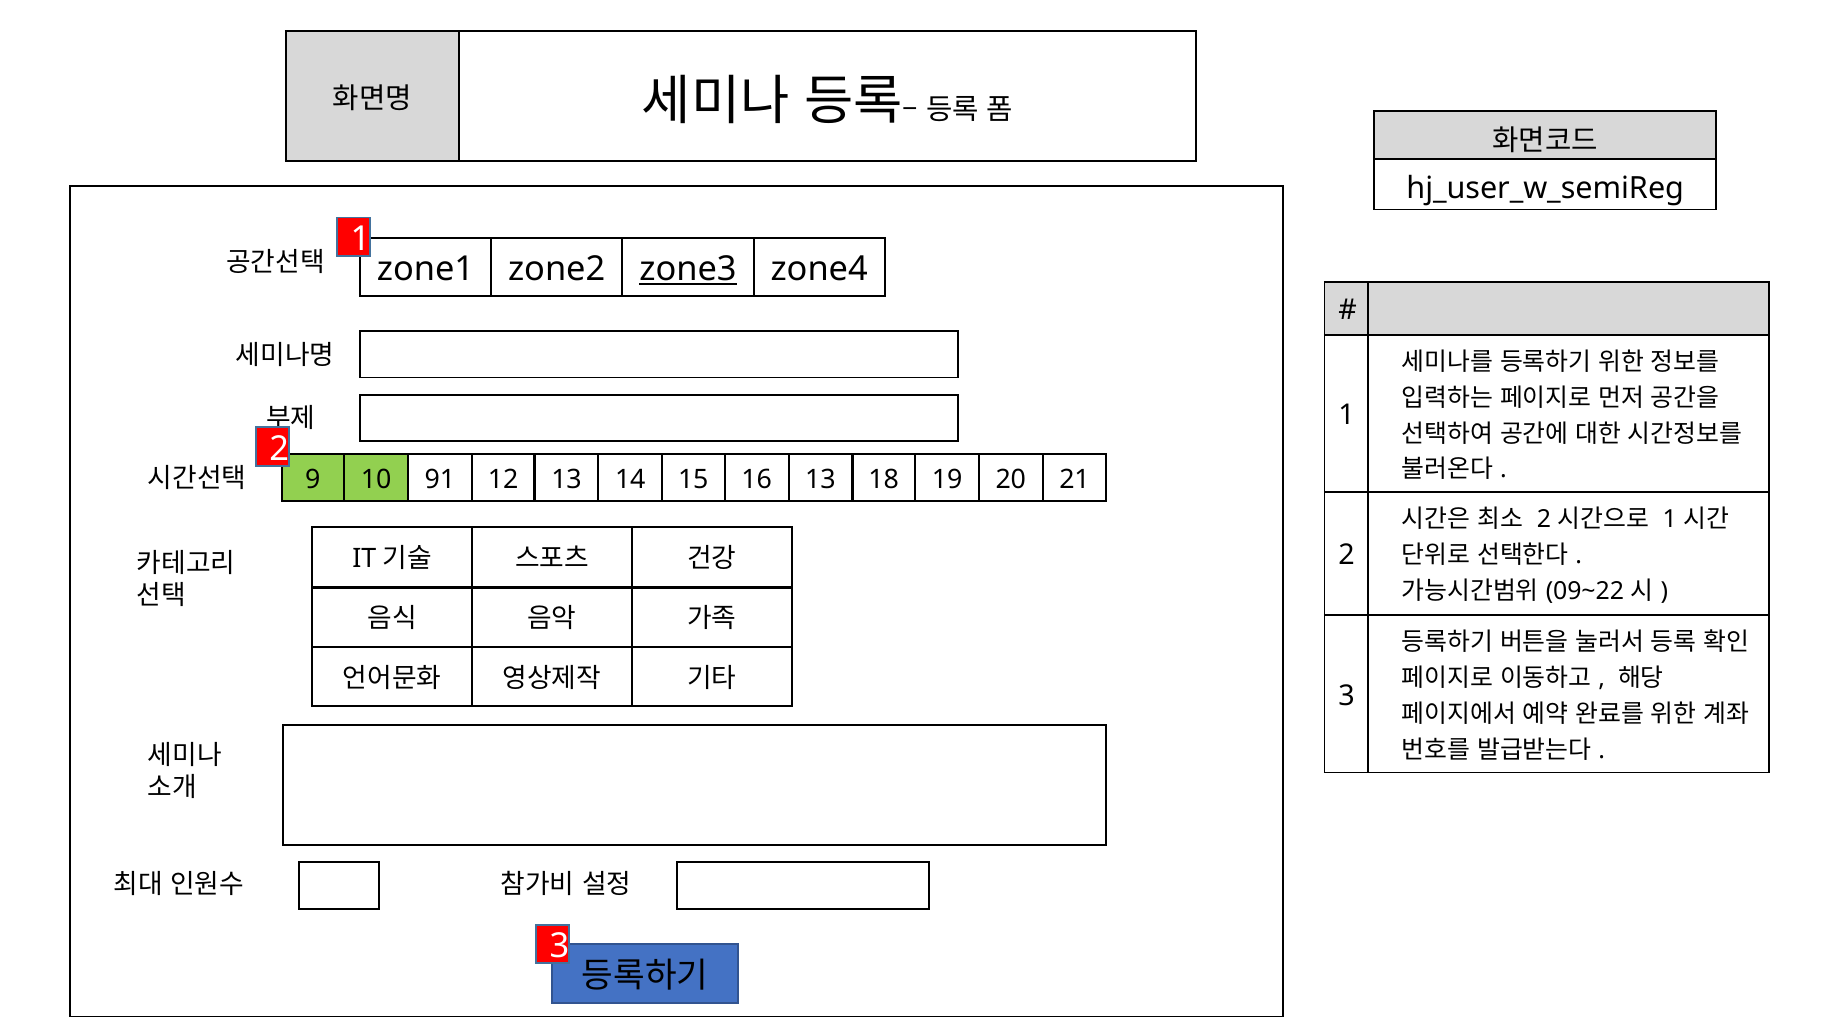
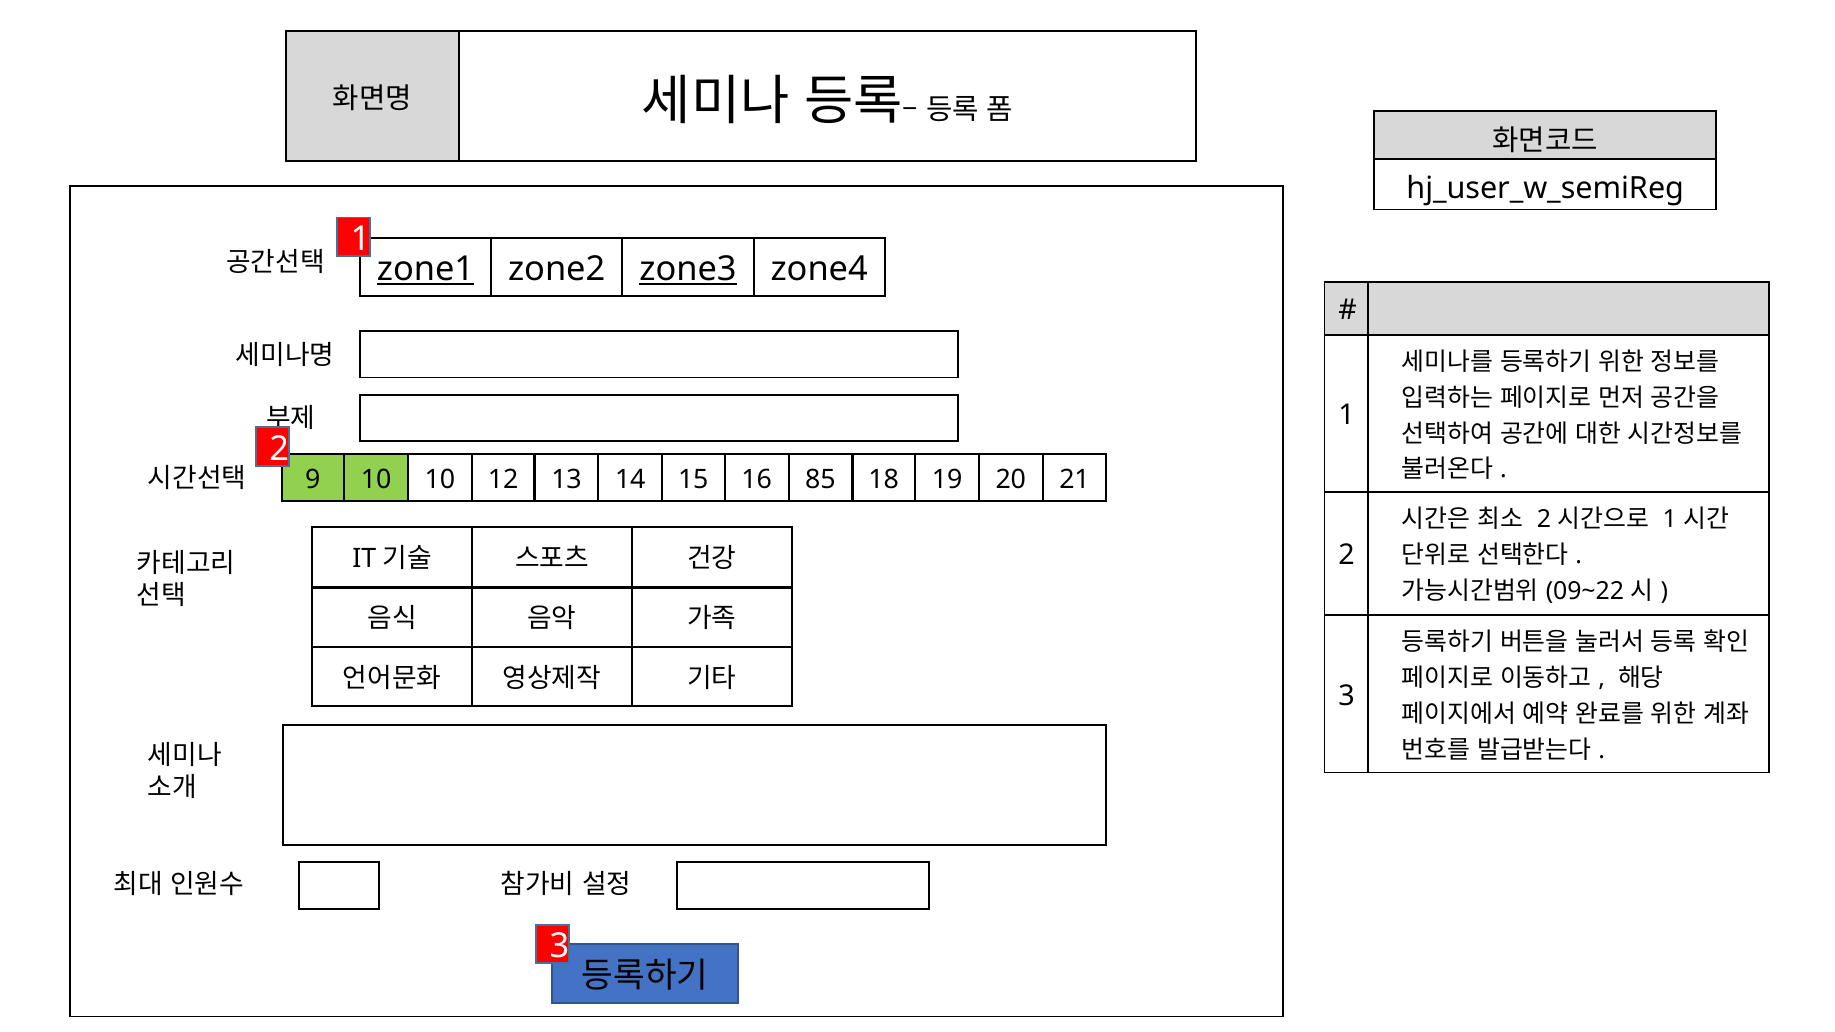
zone1 underline: none -> present (426, 270)
10 91: 91 -> 10 (440, 480)
16 13: 13 -> 85 (820, 480)
